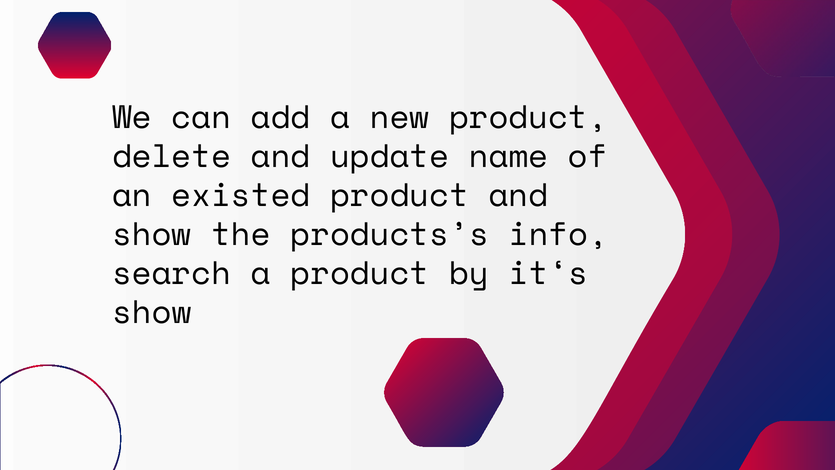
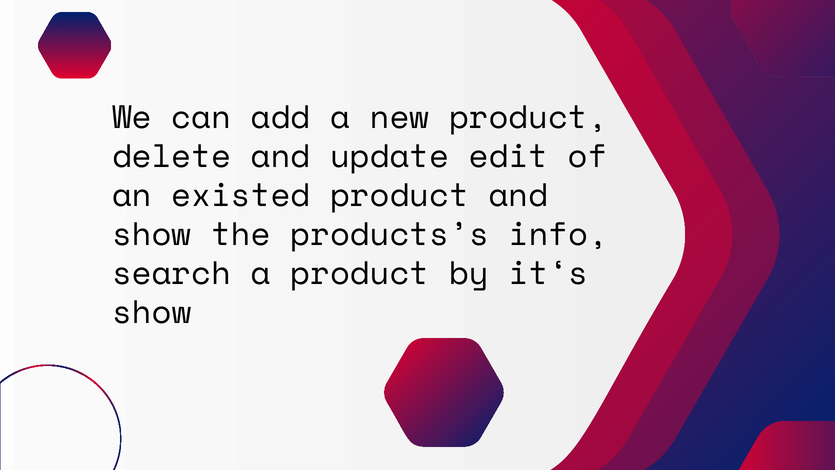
name: name -> edit (509, 156)
